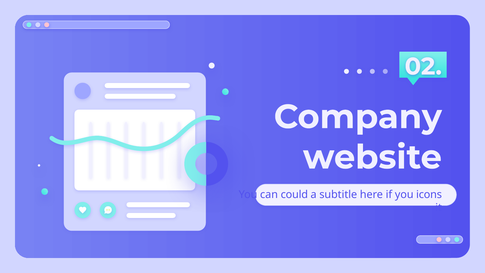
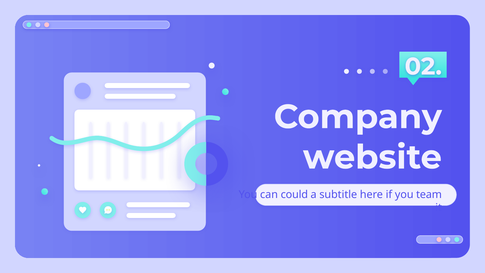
icons: icons -> team (429, 195)
